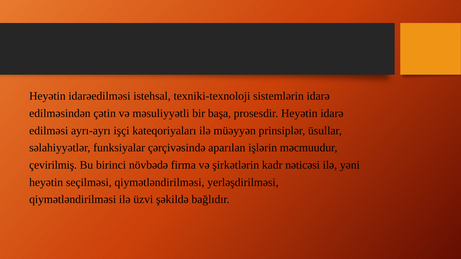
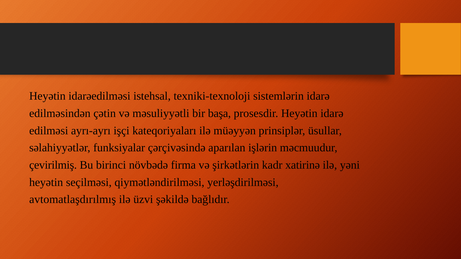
nəticəsi: nəticəsi -> xatirinə (303, 165)
qiymətləndirilməsi: qiymətləndirilməsi -> avtomatlaşdırılmış (73, 200)
